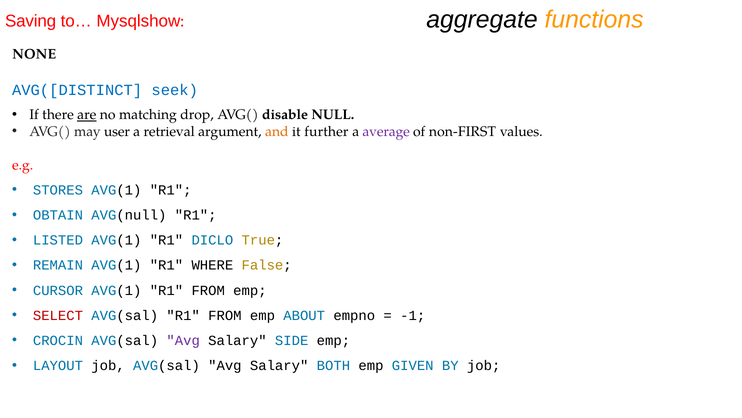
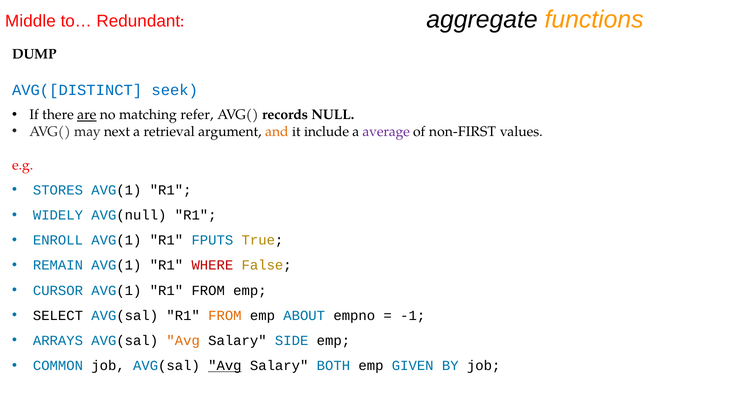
Saving: Saving -> Middle (30, 21)
Mysqlshow: Mysqlshow -> Redundant (138, 21)
NONE: NONE -> DUMP (34, 54)
drop: drop -> refer (197, 115)
disable: disable -> records (285, 115)
user: user -> next (117, 131)
further: further -> include (327, 131)
OBTAIN: OBTAIN -> WIDELY (58, 215)
LISTED: LISTED -> ENROLL (58, 240)
DICLO: DICLO -> FPUTS (212, 240)
WHERE colour: black -> red (212, 265)
SELECT colour: red -> black (58, 315)
FROM colour: black -> orange (225, 315)
CROCIN: CROCIN -> ARRAYS (58, 340)
Avg colour: purple -> orange (183, 340)
LAYOUT: LAYOUT -> COMMON (58, 365)
Avg underline: none -> present (225, 365)
